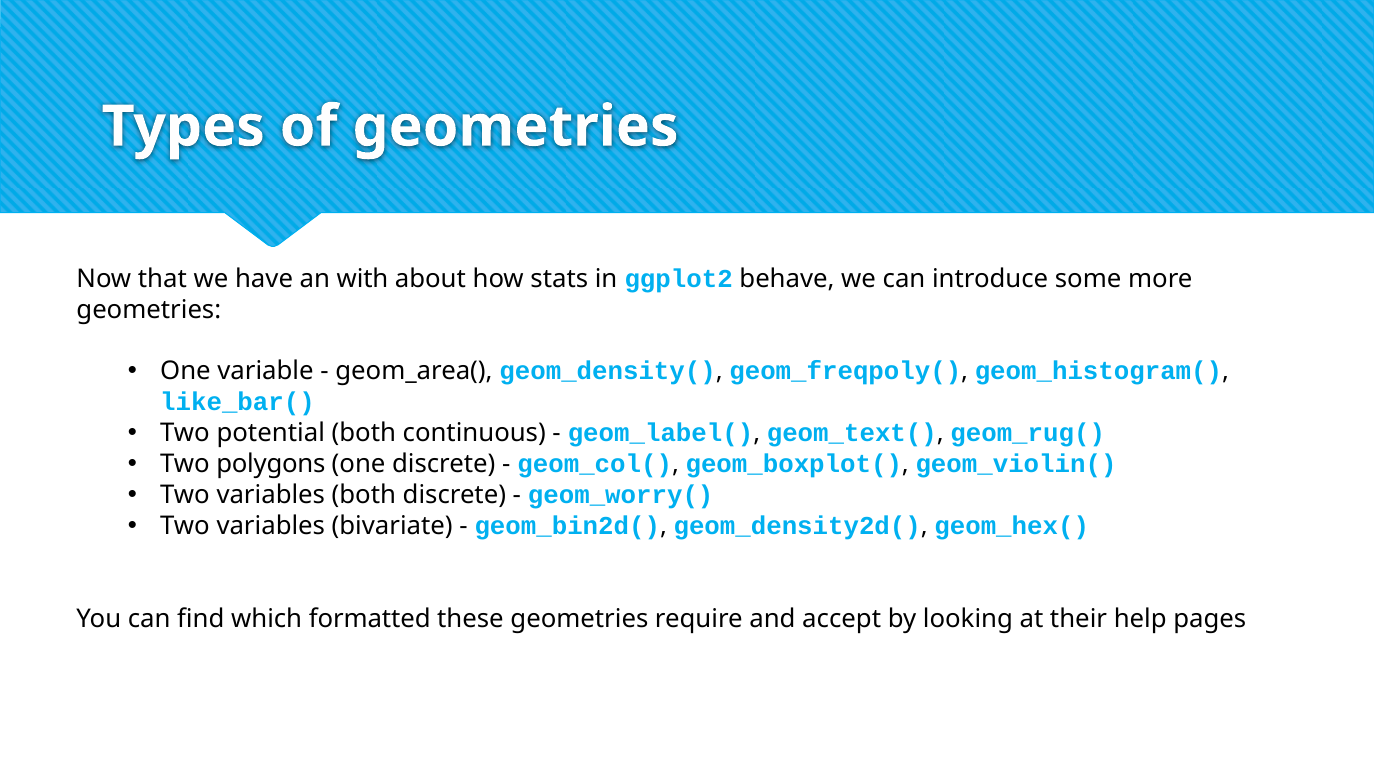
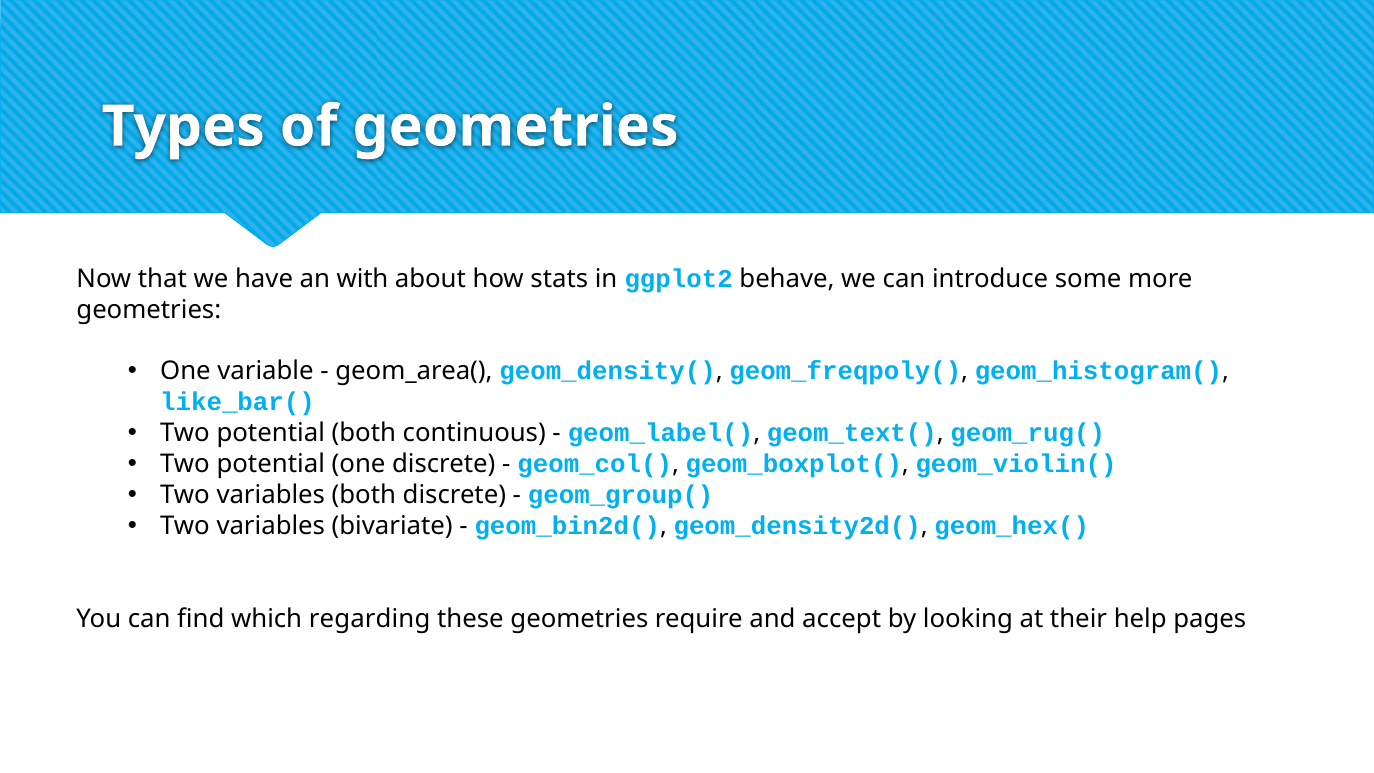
polygons: polygons -> potential (271, 464)
geom_worry(: geom_worry( -> geom_group( (621, 495)
formatted: formatted -> regarding (370, 619)
